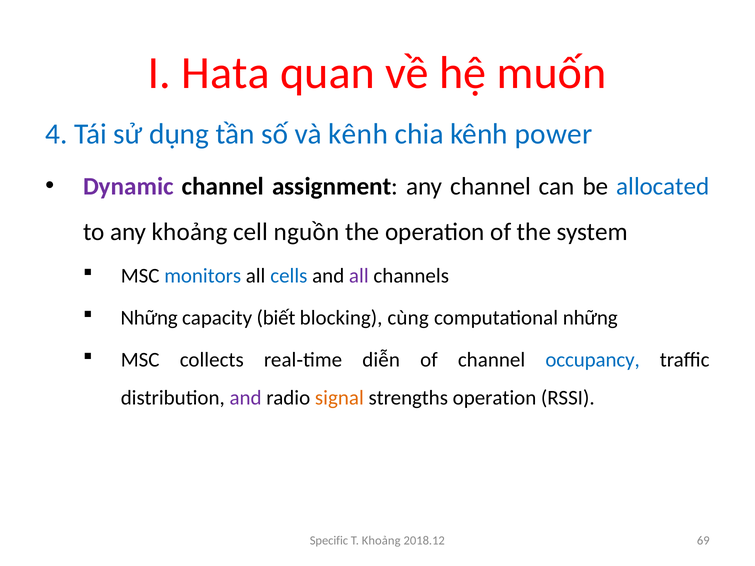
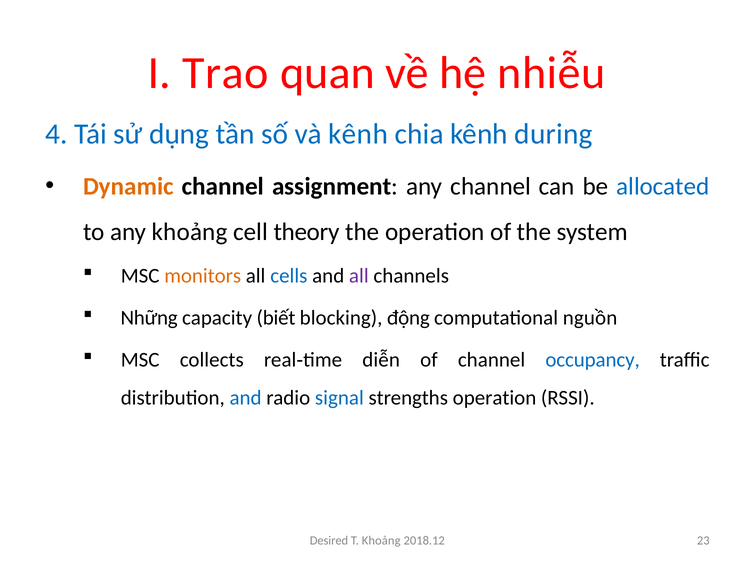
Hata: Hata -> Trao (225, 73)
muốn: muốn -> nhiễu (551, 73)
power: power -> during (554, 134)
Dynamic colour: purple -> orange (128, 187)
nguồn: nguồn -> theory (307, 232)
monitors colour: blue -> orange (203, 276)
cùng: cùng -> động (408, 318)
computational những: những -> nguồn (590, 318)
and colour: purple -> blue (246, 398)
signal colour: orange -> blue (339, 398)
Specific: Specific -> Desired (329, 541)
69: 69 -> 23 (703, 541)
